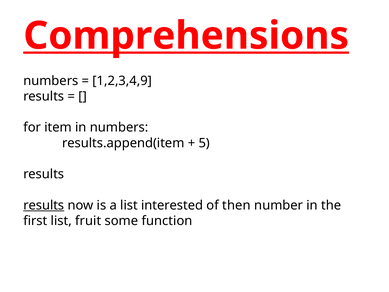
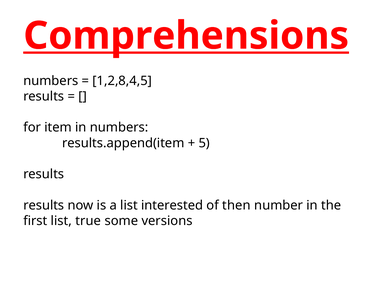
1,2,3,4,9: 1,2,3,4,9 -> 1,2,8,4,5 (122, 81)
results underline: present -> none (44, 205)
fruit: fruit -> true (88, 221)
function: function -> versions (167, 221)
